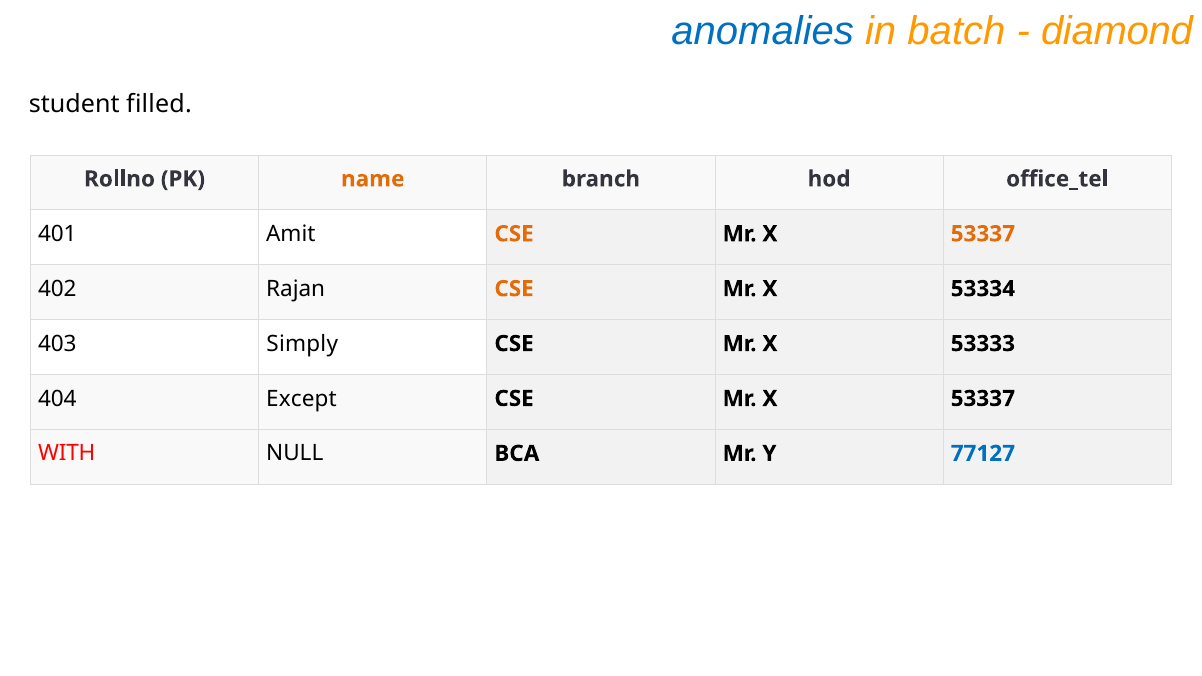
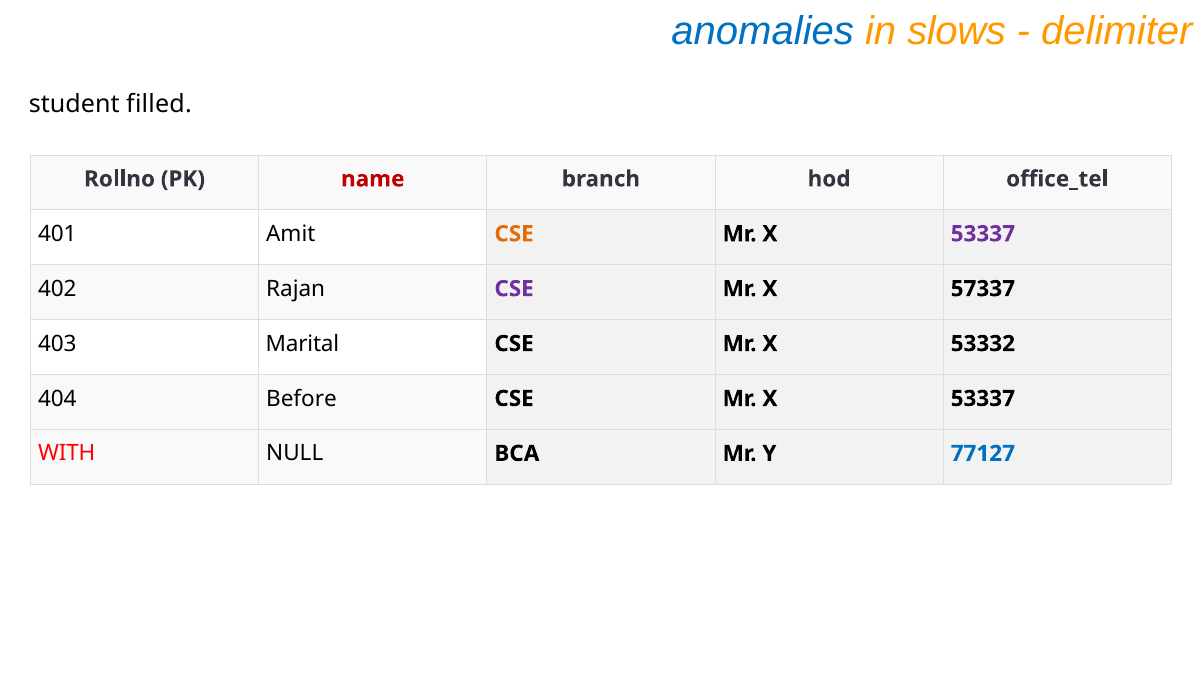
batch: batch -> slows (957, 31)
diamond: diamond -> delimiter (1117, 31)
name colour: orange -> red (373, 179)
53337 colour: orange -> purple (983, 234)
CSE colour: orange -> purple (514, 289)
53334: 53334 -> 57337 (983, 289)
Simply: Simply -> Marital (302, 344)
53333: 53333 -> 53332 (983, 344)
Except: Except -> Before (301, 399)
